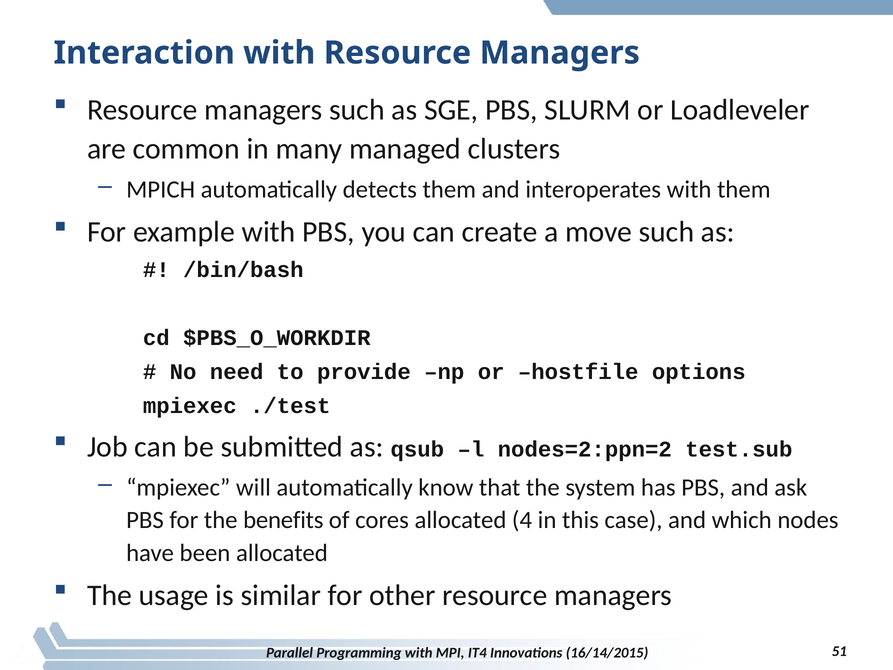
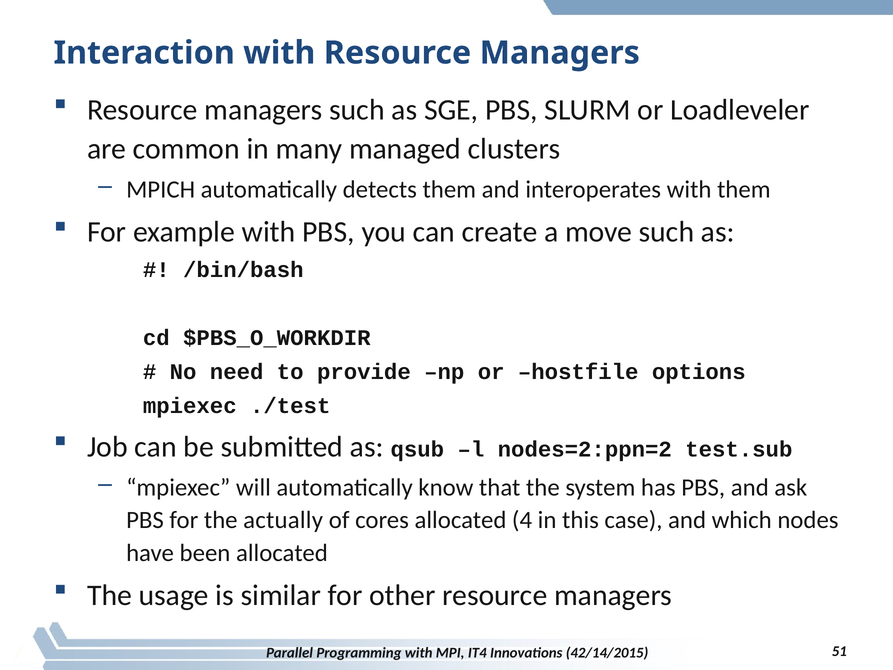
benefits: benefits -> actually (283, 520)
16/14/2015: 16/14/2015 -> 42/14/2015 (607, 653)
